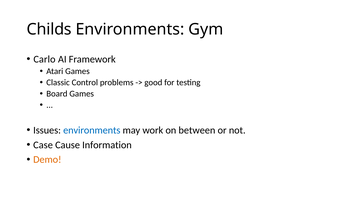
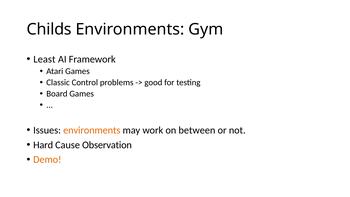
Carlo: Carlo -> Least (44, 59)
environments colour: blue -> orange (92, 130)
Case: Case -> Hard (43, 145)
Information: Information -> Observation (107, 145)
